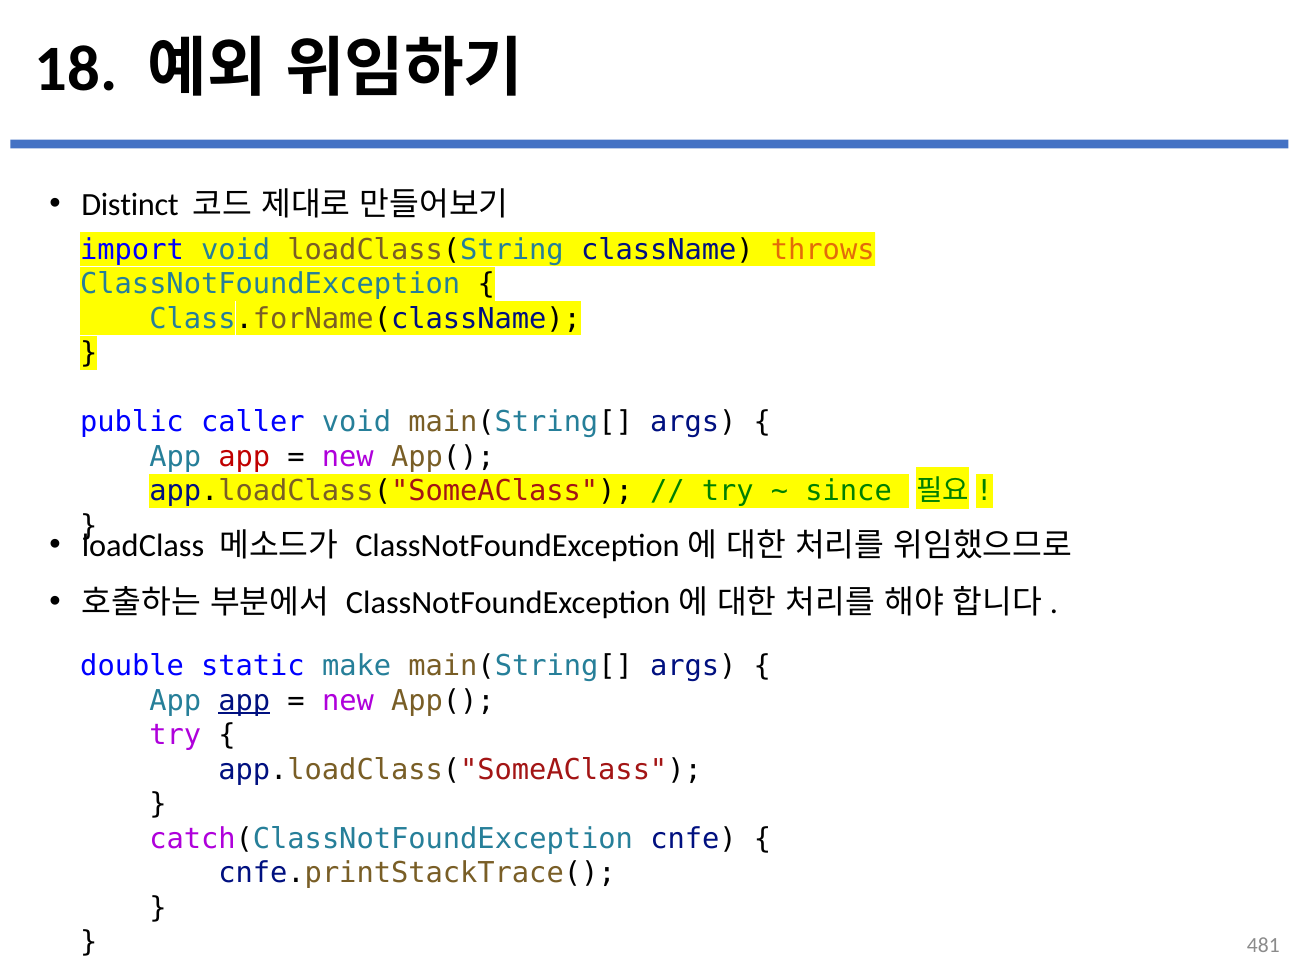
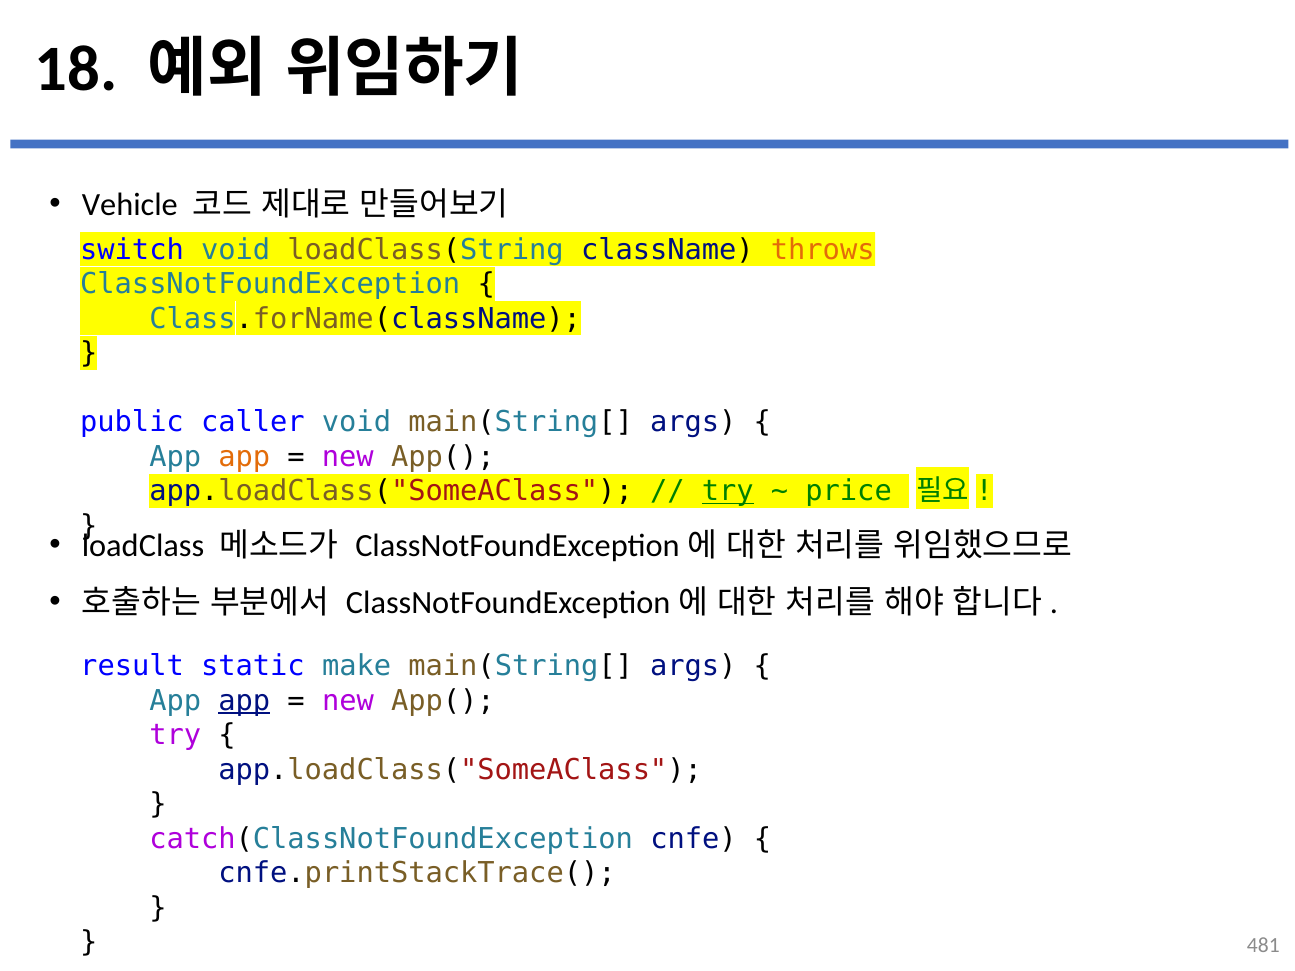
Distinct: Distinct -> Vehicle (130, 205)
import: import -> switch (132, 250)
app colour: red -> orange (244, 457)
try underline: none -> present (728, 491)
since: since -> price (849, 491)
double: double -> result (132, 667)
